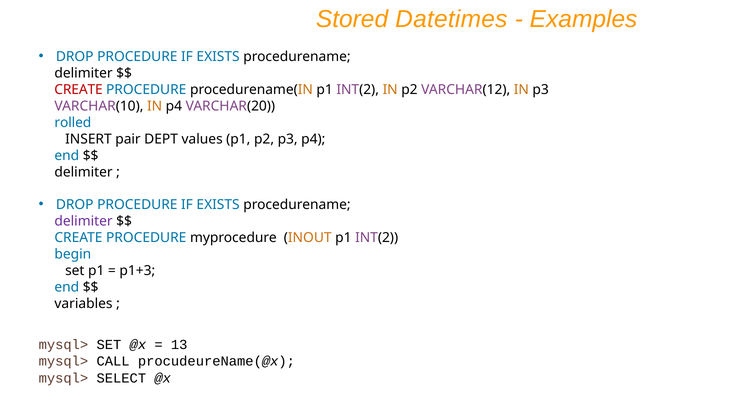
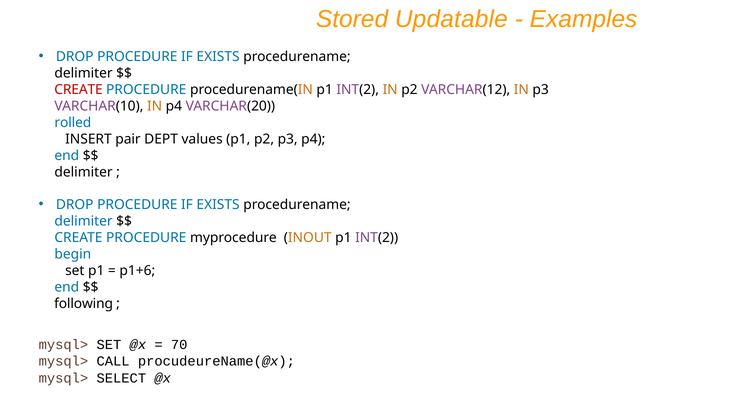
Datetimes: Datetimes -> Updatable (451, 19)
delimiter colour: purple -> blue (84, 221)
p1+3: p1+3 -> p1+6 (137, 271)
variables: variables -> following (84, 304)
13: 13 -> 70 (179, 345)
